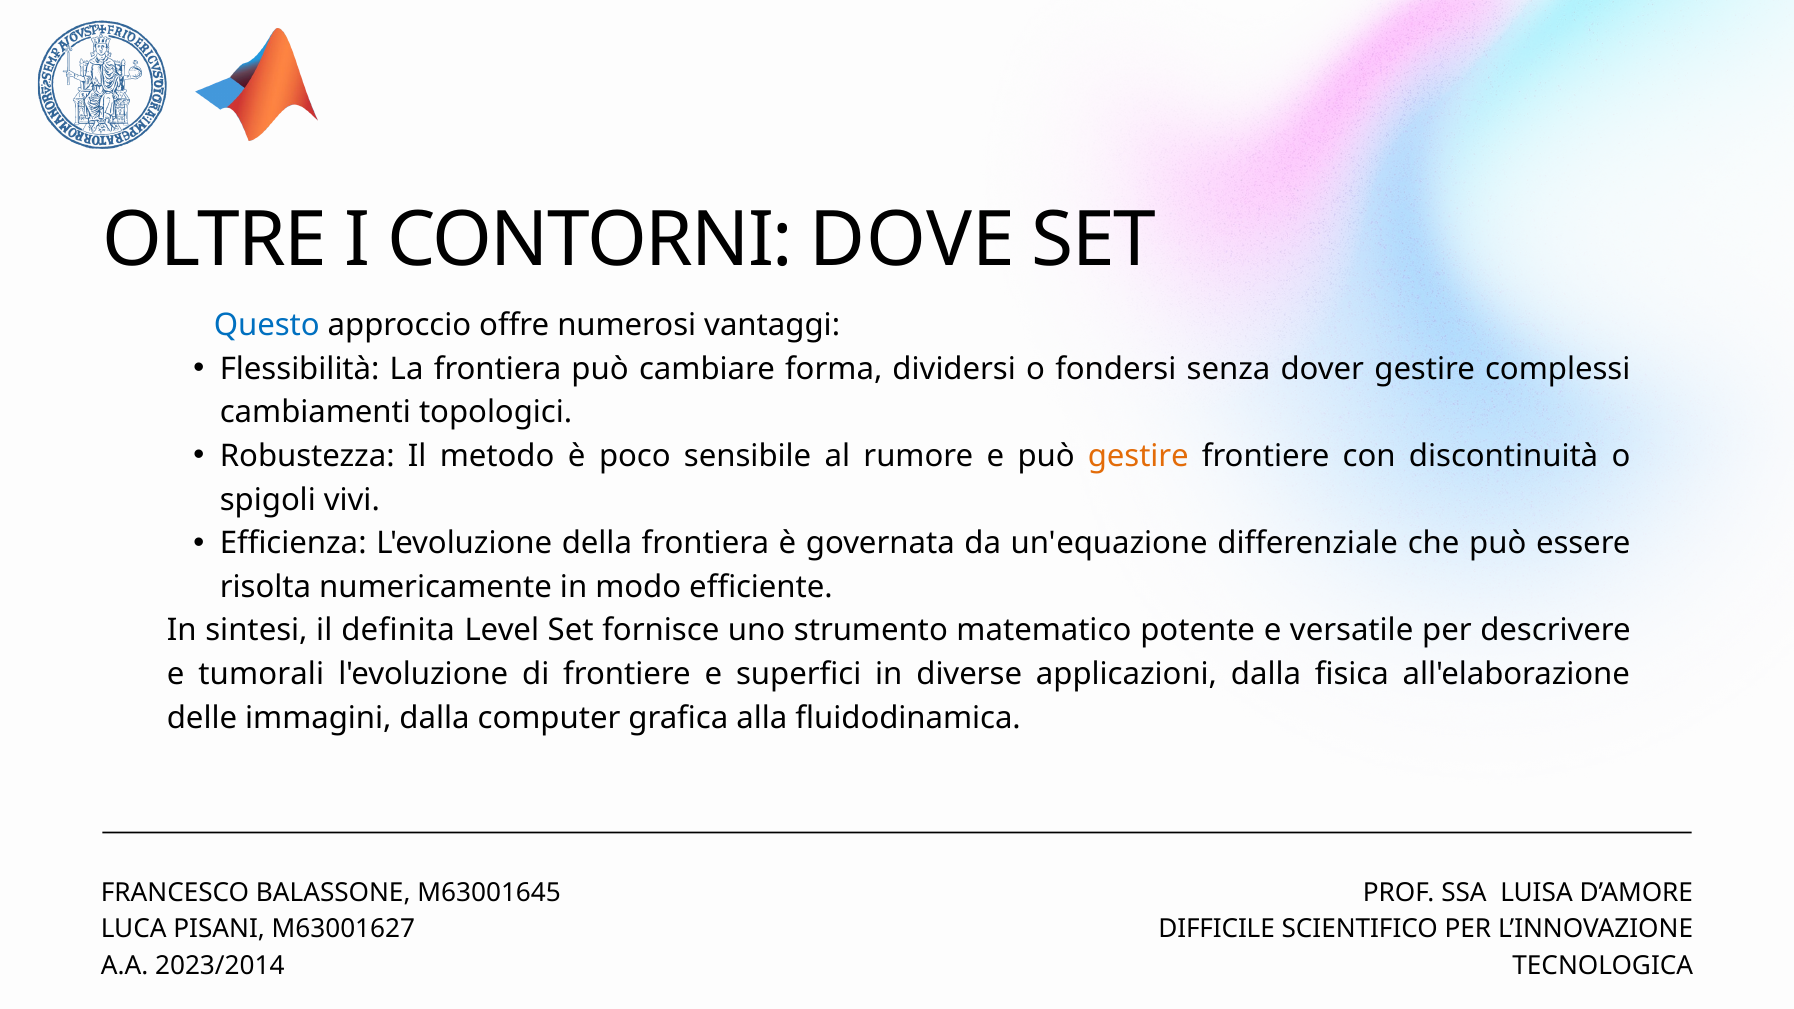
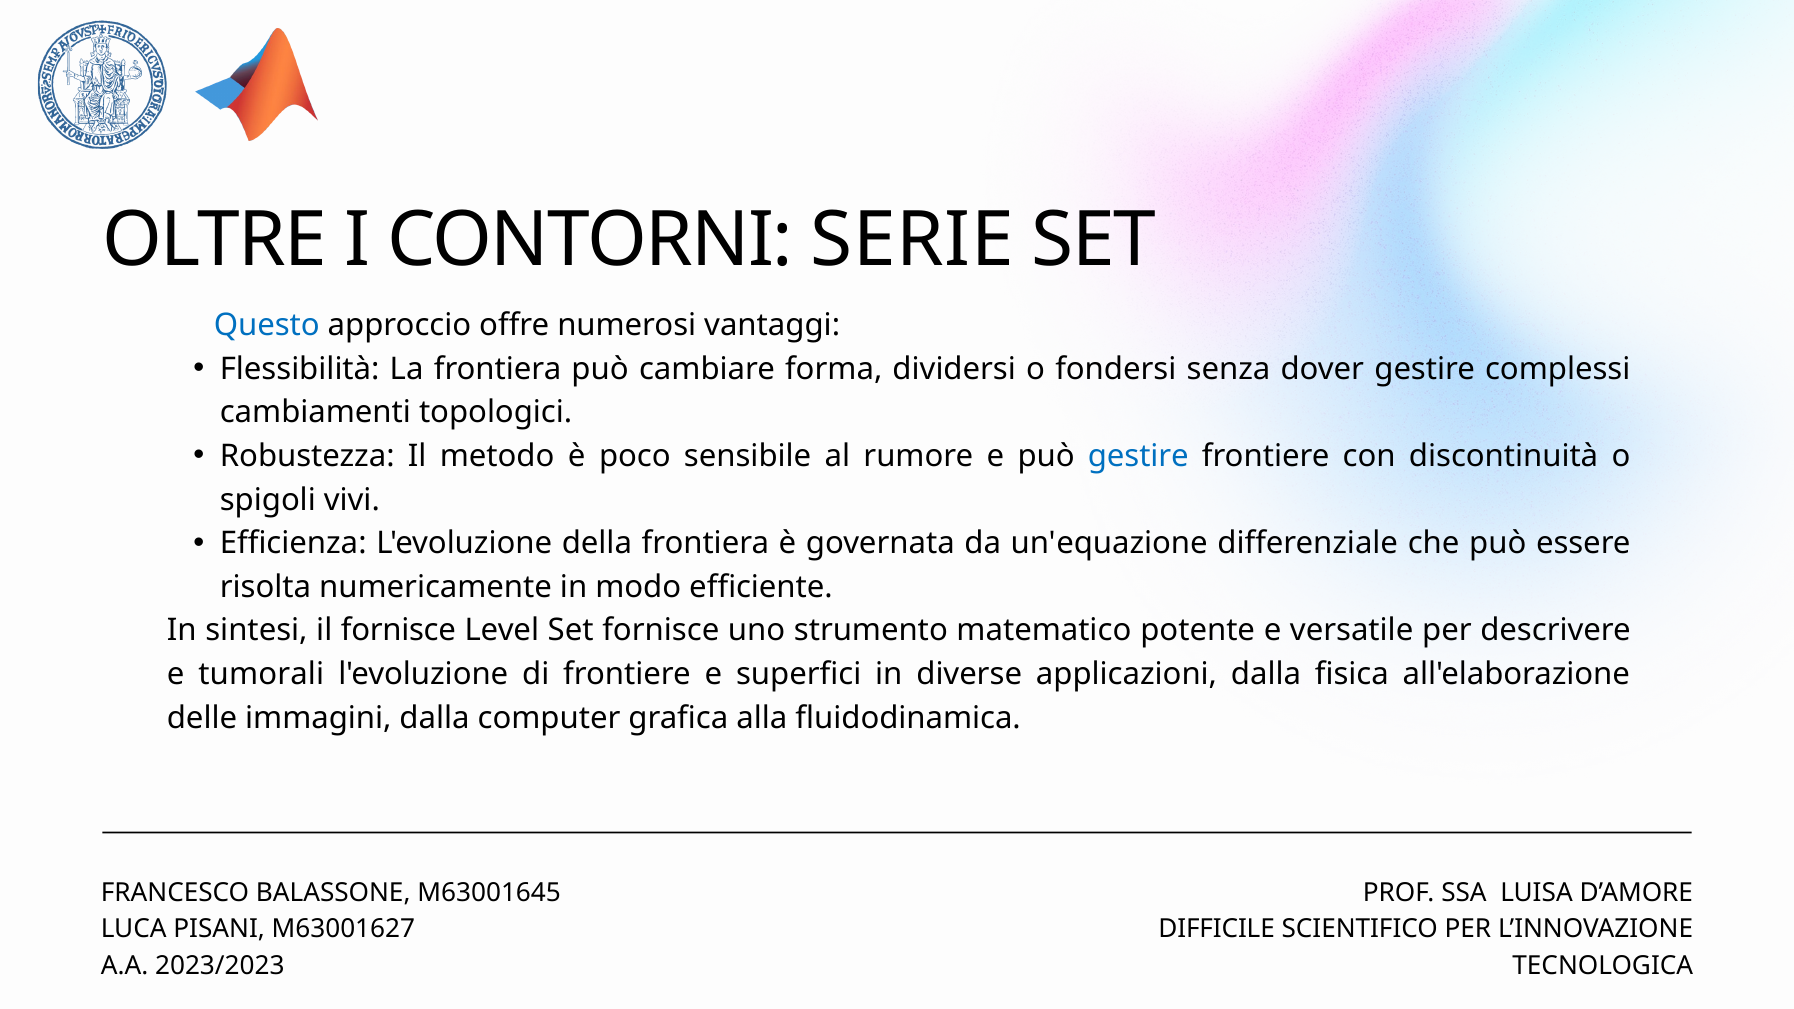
DOVE: DOVE -> SERIE (912, 240)
gestire colour: orange -> blue (1138, 456)
il definita: definita -> fornisce (398, 631)
2023/2014: 2023/2014 -> 2023/2023 (220, 966)
